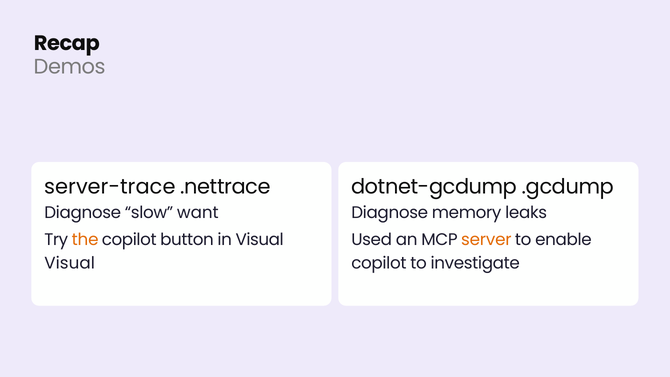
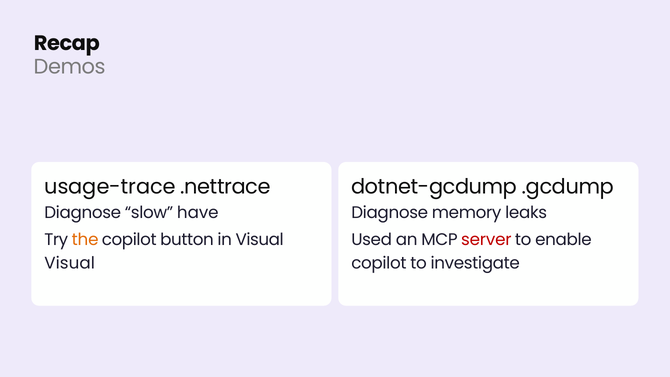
server-trace: server-trace -> usage-trace (110, 187)
want: want -> have (198, 212)
server colour: orange -> red (486, 240)
